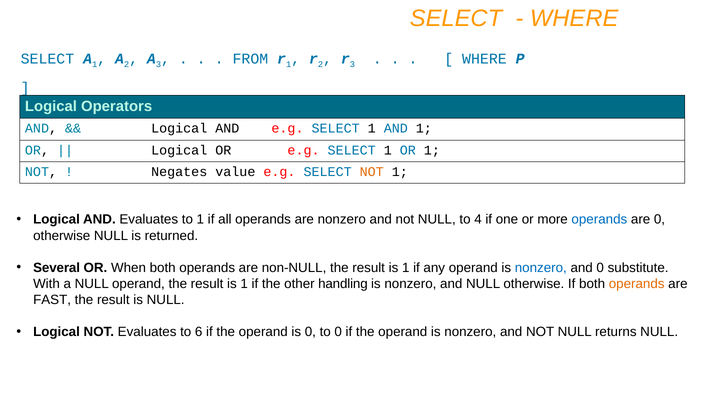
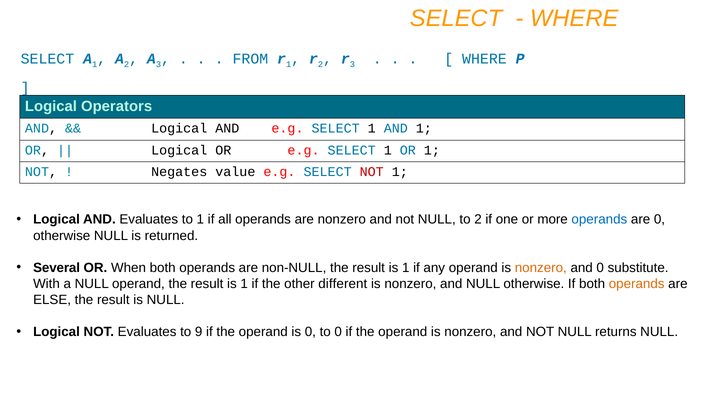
NOT colour: orange -> red (372, 172)
to 4: 4 -> 2 (478, 220)
nonzero colour: blue -> orange (541, 268)
handling: handling -> different (343, 284)
FAST: FAST -> ELSE (52, 300)
6: 6 -> 9 (199, 332)
